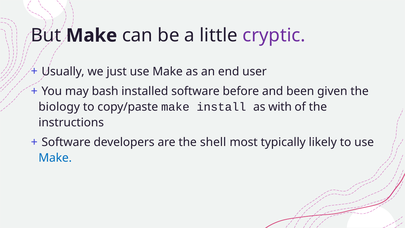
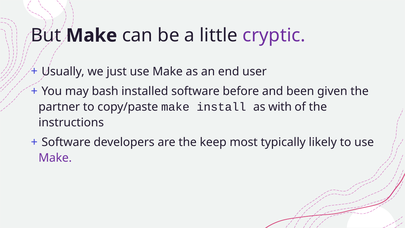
biology: biology -> partner (59, 107)
shell: shell -> keep (213, 142)
Make colour: blue -> purple (55, 158)
